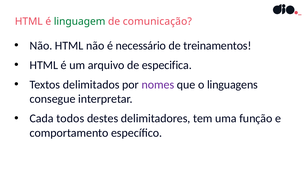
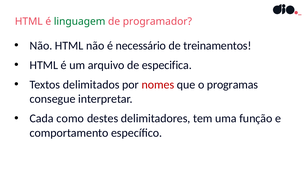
comunicação: comunicação -> programador (157, 21)
nomes colour: purple -> red (158, 84)
linguagens: linguagens -> programas (232, 84)
todos: todos -> como (70, 118)
